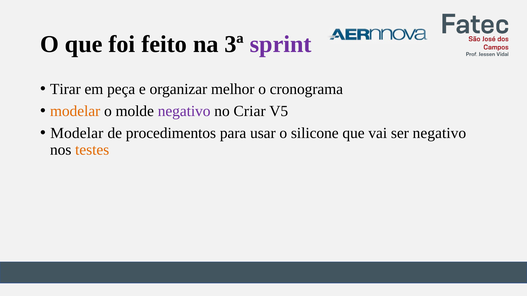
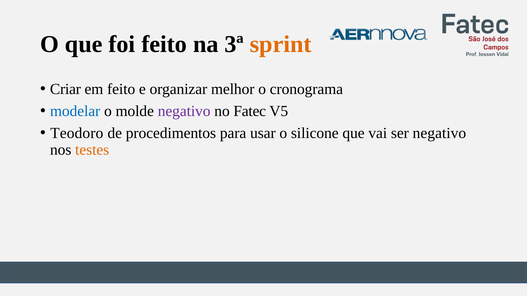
sprint colour: purple -> orange (281, 44)
Tirar: Tirar -> Criar (65, 89)
em peça: peça -> feito (121, 89)
modelar colour: orange -> blue (75, 111)
Criar: Criar -> Fatec (250, 111)
Modelar: Modelar -> Teodoro (77, 133)
